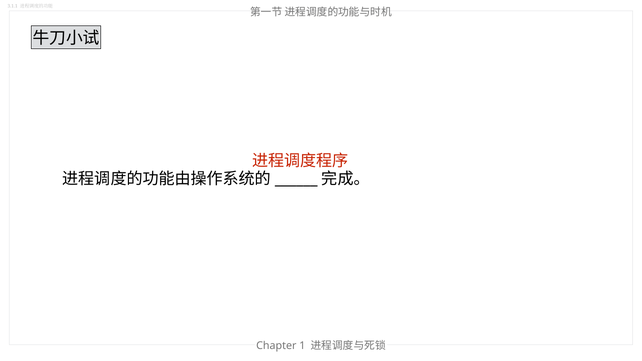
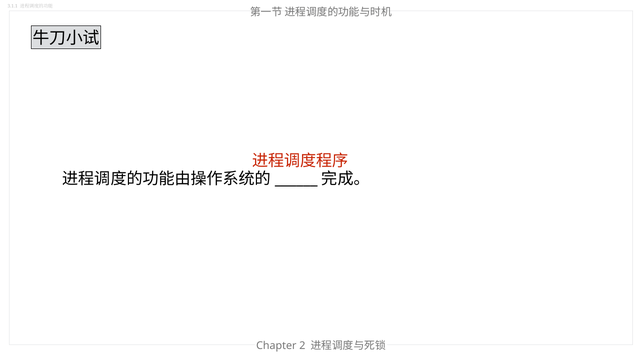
1: 1 -> 2 (302, 346)
